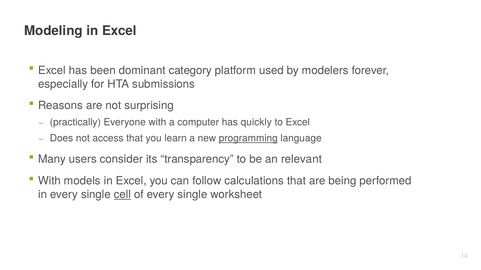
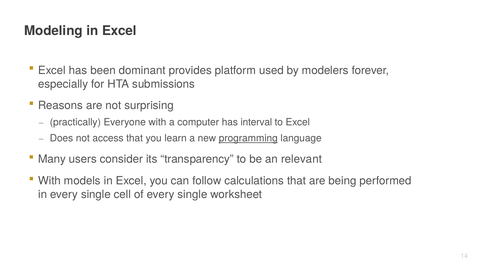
category: category -> provides (190, 71)
quickly: quickly -> interval (256, 123)
cell underline: present -> none (122, 195)
